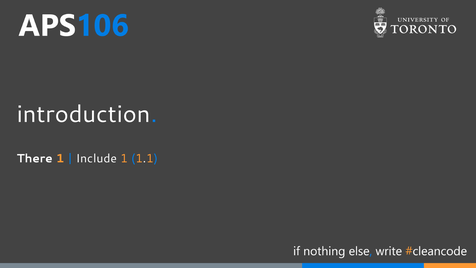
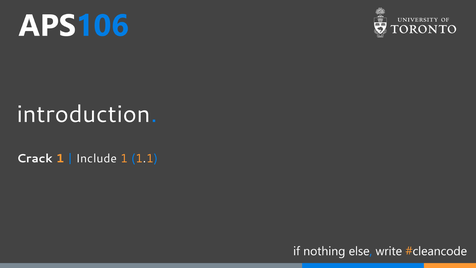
There: There -> Crack (35, 158)
